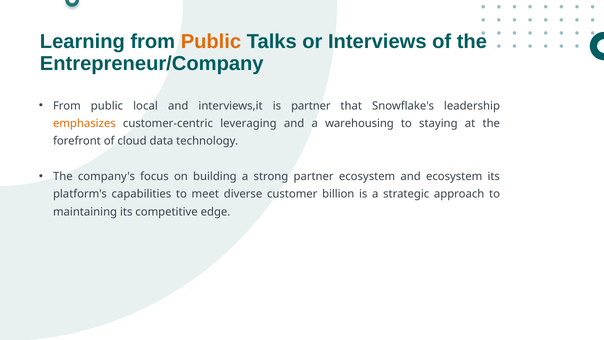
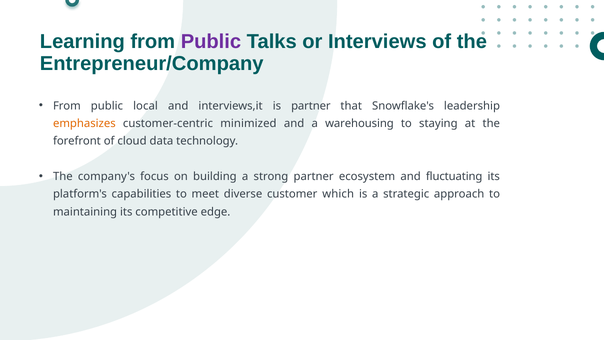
Public colour: orange -> purple (211, 42)
leveraging: leveraging -> minimized (248, 123)
and ecosystem: ecosystem -> fluctuating (454, 176)
billion: billion -> which (338, 194)
